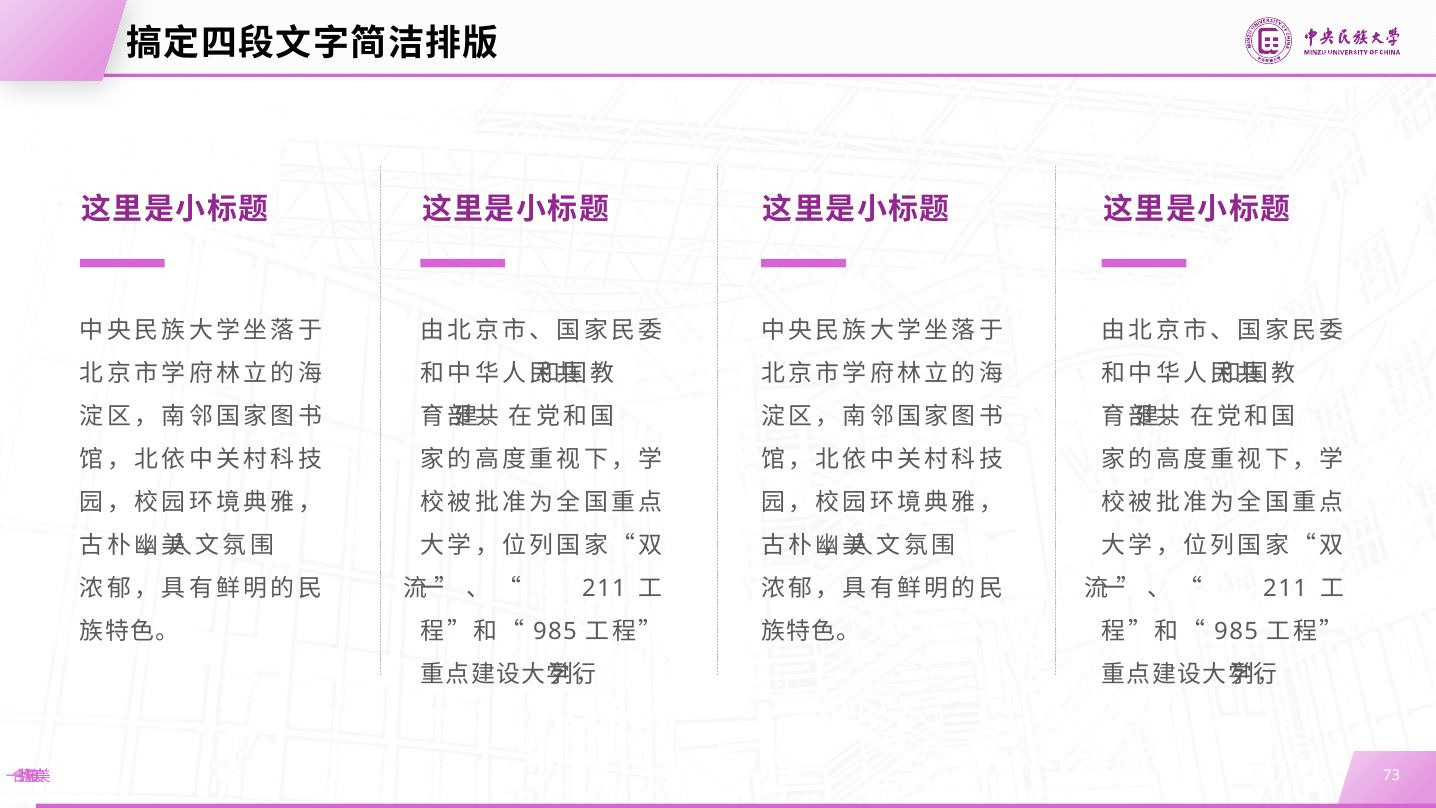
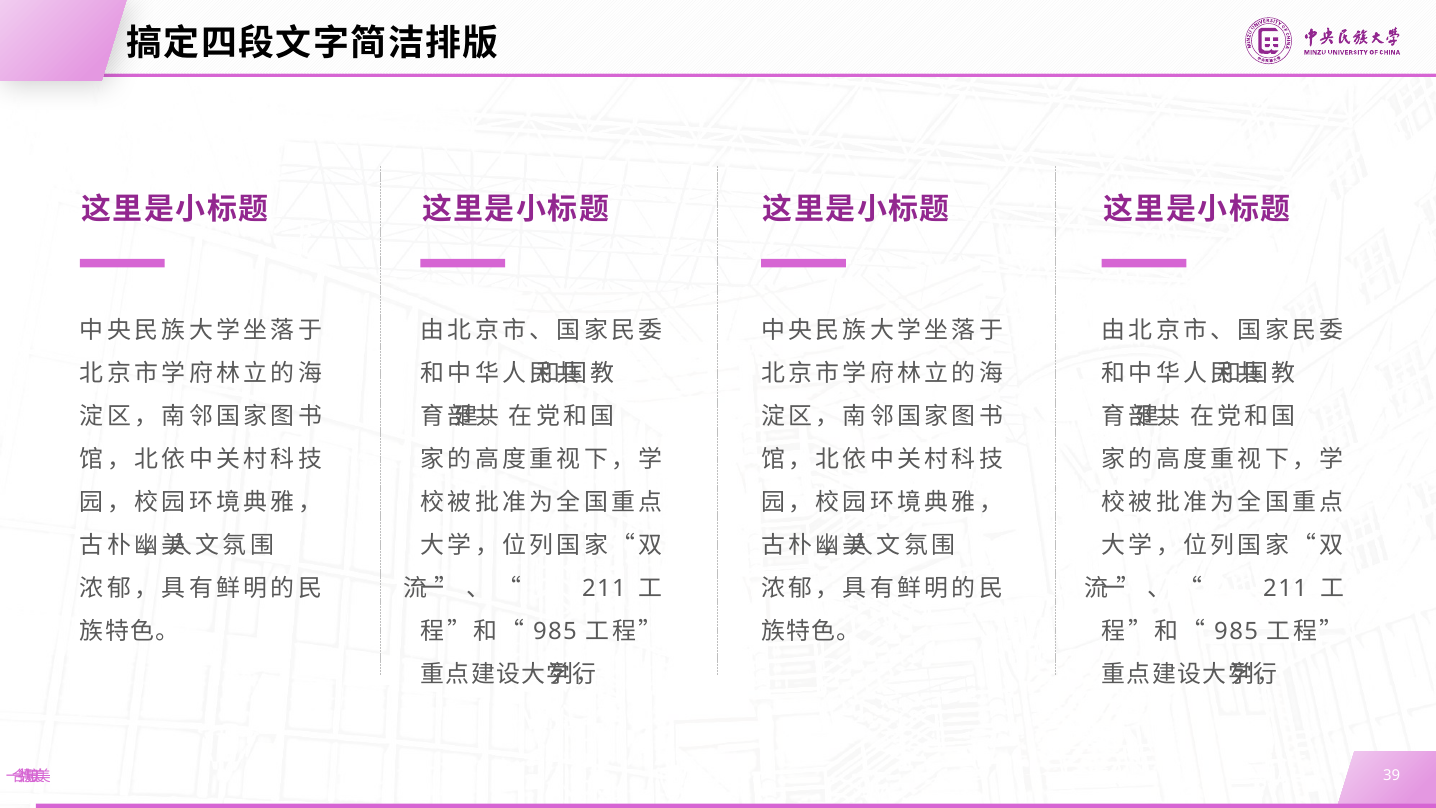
73: 73 -> 39 (1392, 775)
